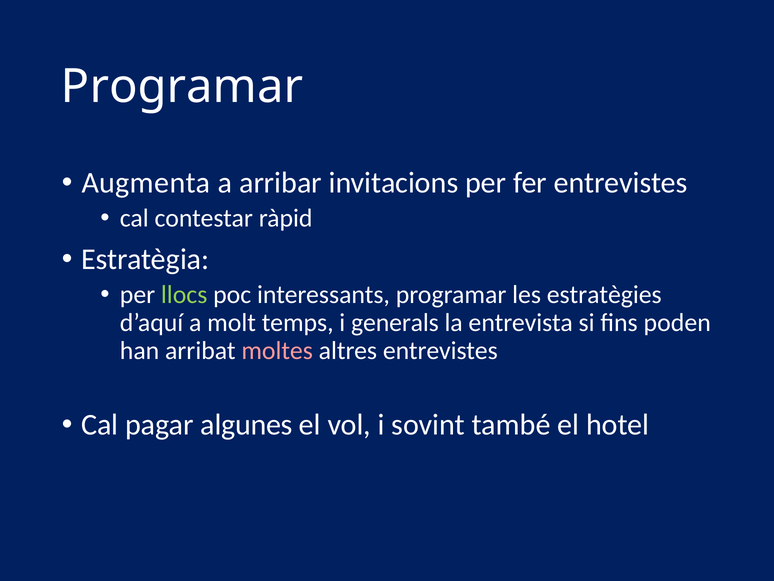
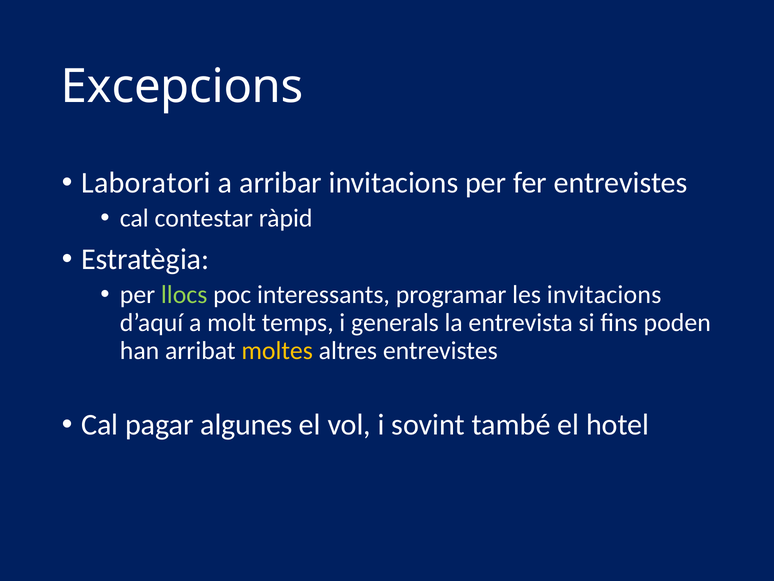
Programar: Programar -> Excepcions (182, 87)
Augmenta: Augmenta -> Laboratori (146, 183)
les estratègies: estratègies -> invitacions (604, 295)
moltes colour: pink -> yellow (277, 350)
